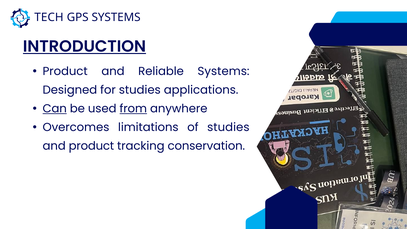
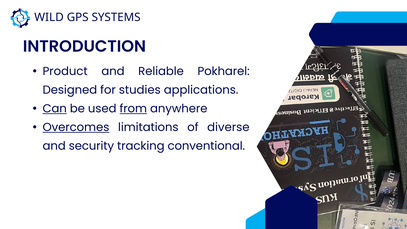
TECH: TECH -> WILD (49, 17)
INTRODUCTION underline: present -> none (84, 46)
Reliable Systems: Systems -> Pokharel (224, 71)
Overcomes underline: none -> present (76, 127)
of studies: studies -> diverse (228, 127)
and product: product -> security (91, 146)
conservation: conservation -> conventional (206, 146)
